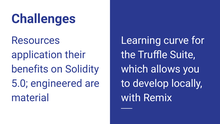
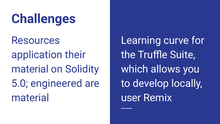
benefits: benefits -> material (30, 69)
with: with -> user (131, 98)
